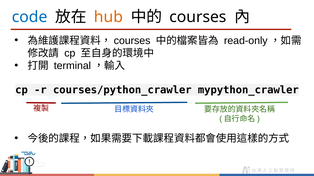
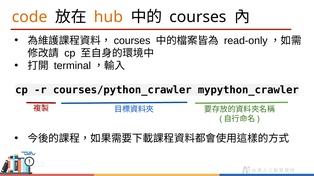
code colour: blue -> orange (30, 17)
